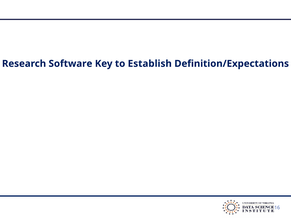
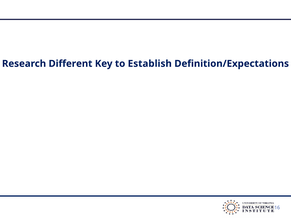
Software: Software -> Different (70, 64)
